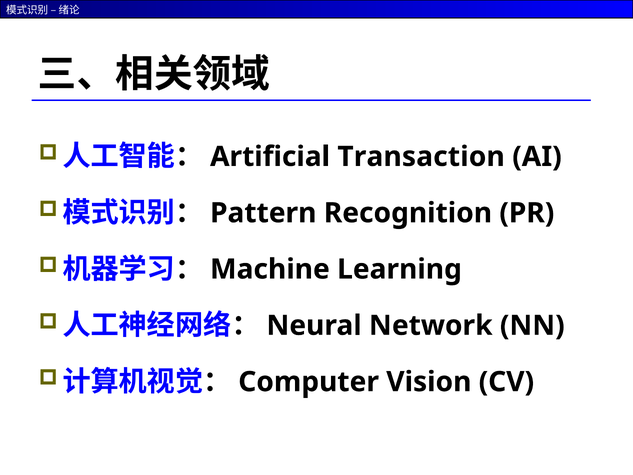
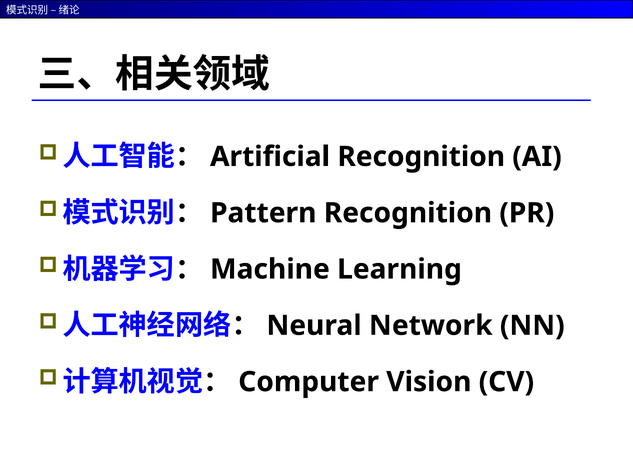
Transaction: Transaction -> Recognition (421, 157)
